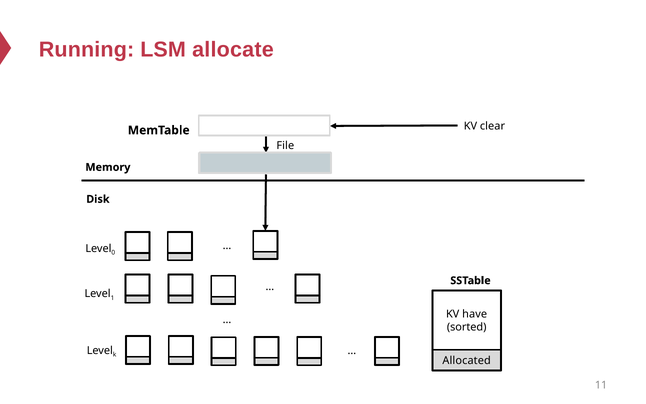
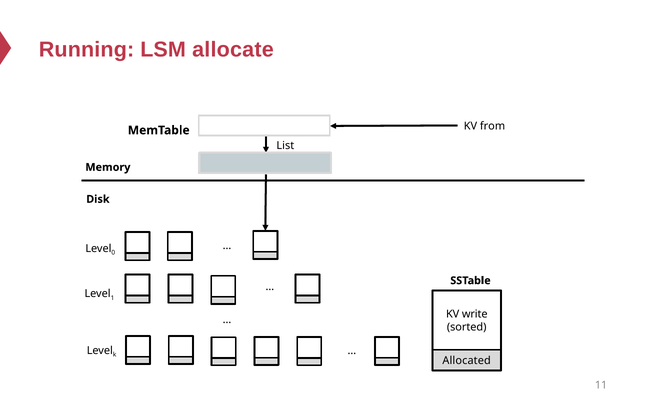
clear: clear -> from (493, 126)
File: File -> List (285, 146)
have: have -> write (475, 314)
